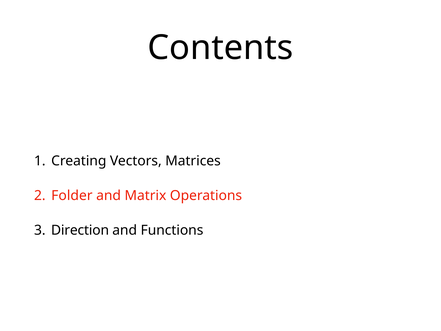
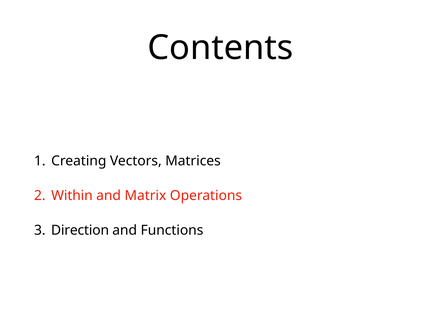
Folder: Folder -> Within (72, 196)
